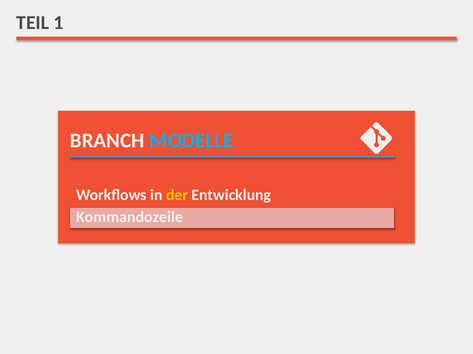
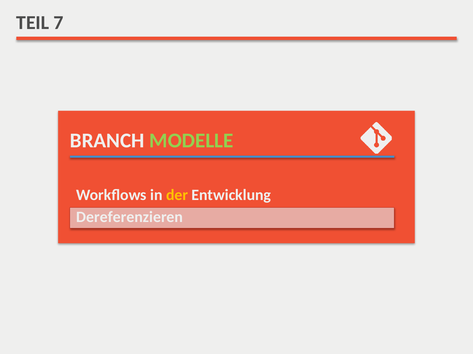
1: 1 -> 7 (59, 23)
MODELLE colour: light blue -> light green (191, 141)
Kommandozeile: Kommandozeile -> Dereferenzieren (130, 218)
